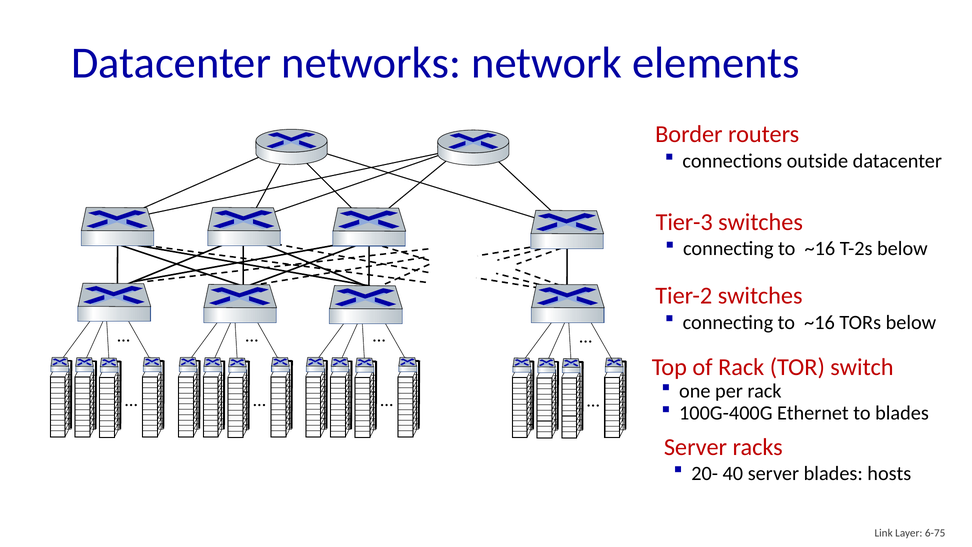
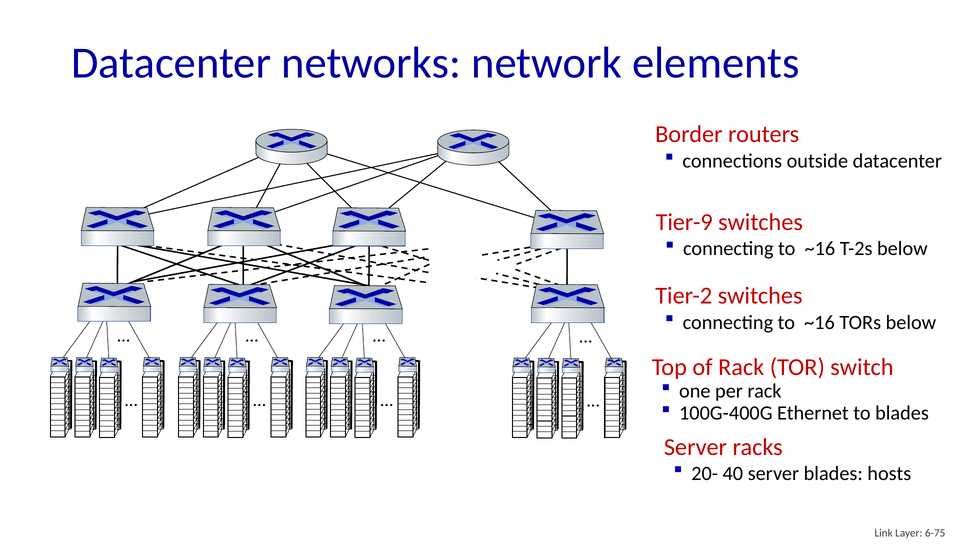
Tier-3: Tier-3 -> Tier-9 (684, 222)
